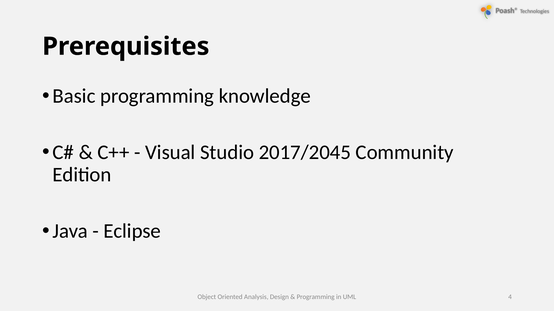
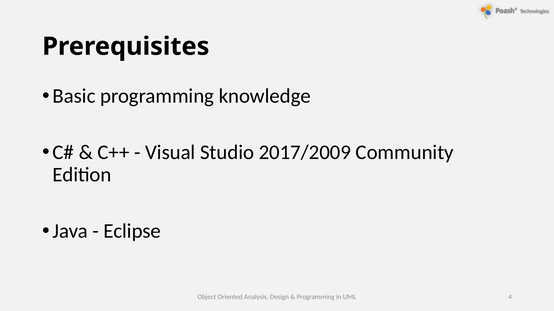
2017/2045: 2017/2045 -> 2017/2009 (305, 153)
